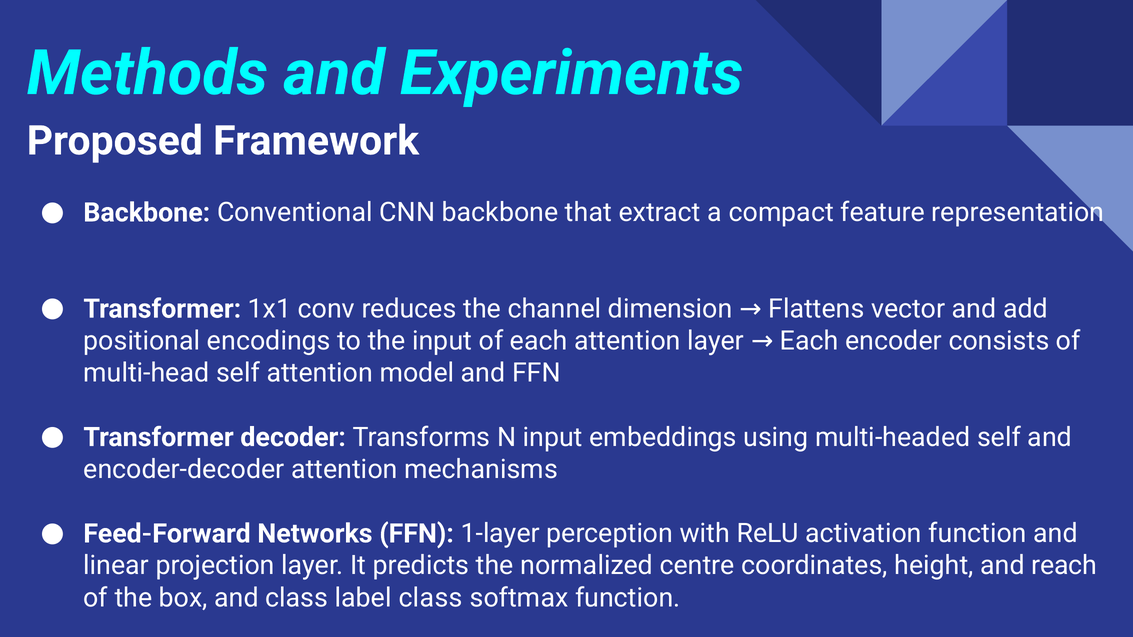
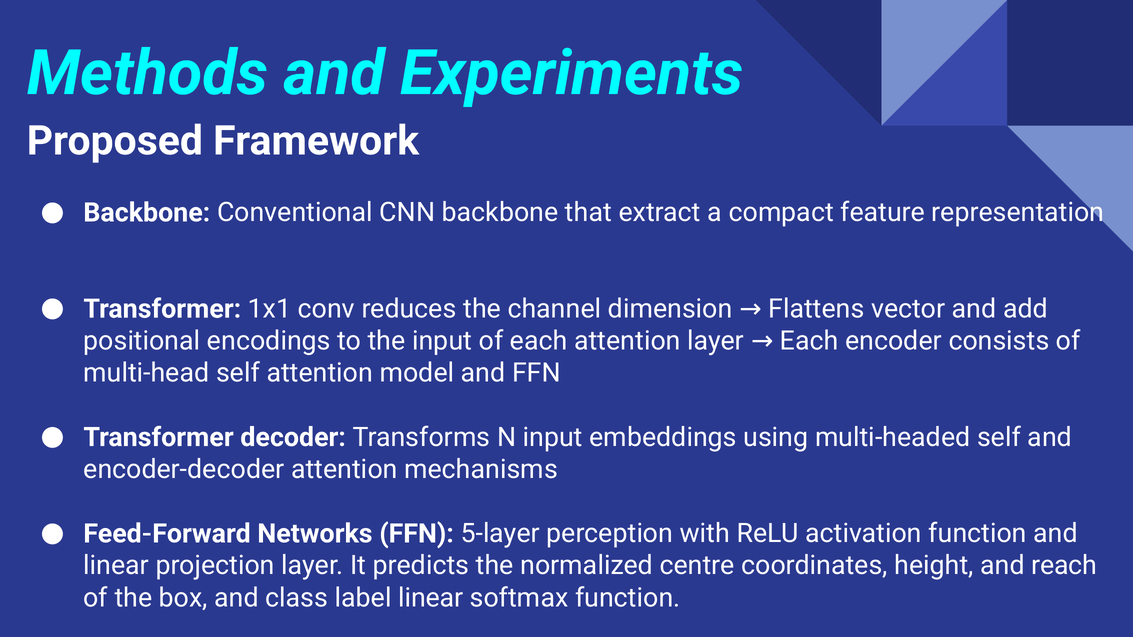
1-layer: 1-layer -> 5-layer (500, 534)
label class: class -> linear (431, 598)
